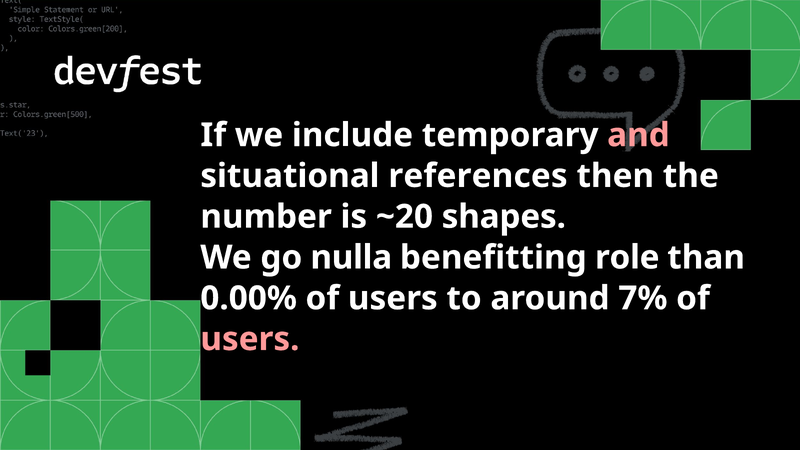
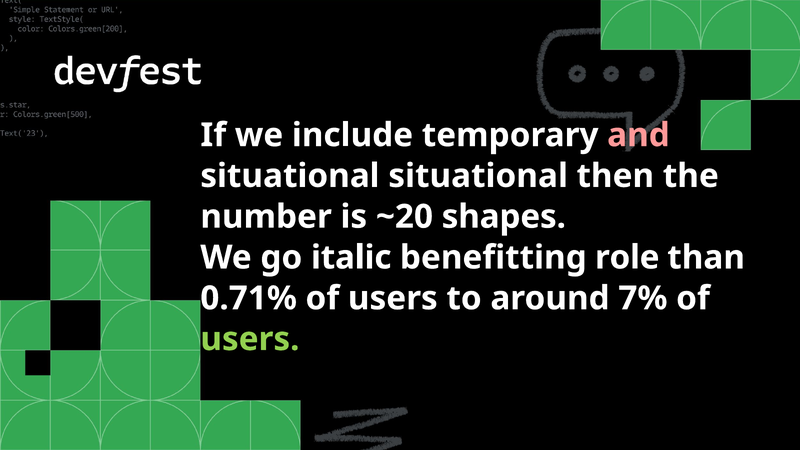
situational references: references -> situational (478, 176)
nulla: nulla -> italic (351, 258)
0.00%: 0.00% -> 0.71% (249, 298)
users colour: pink -> light green (250, 339)
